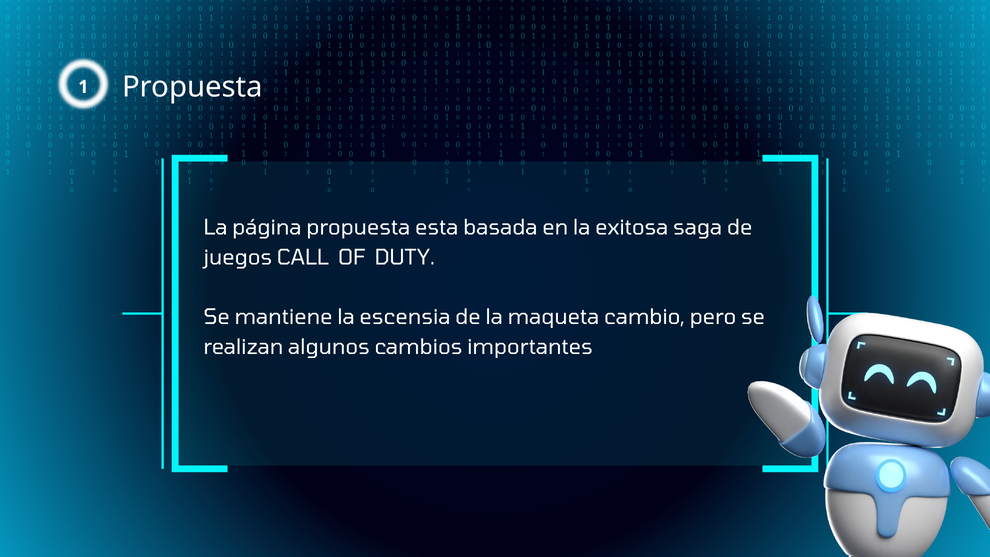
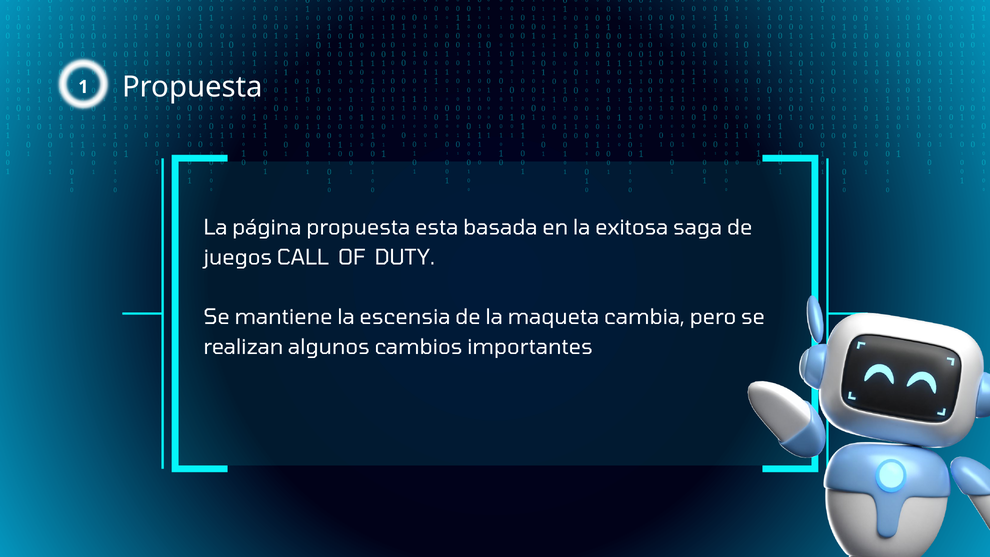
cambio: cambio -> cambia (645, 317)
